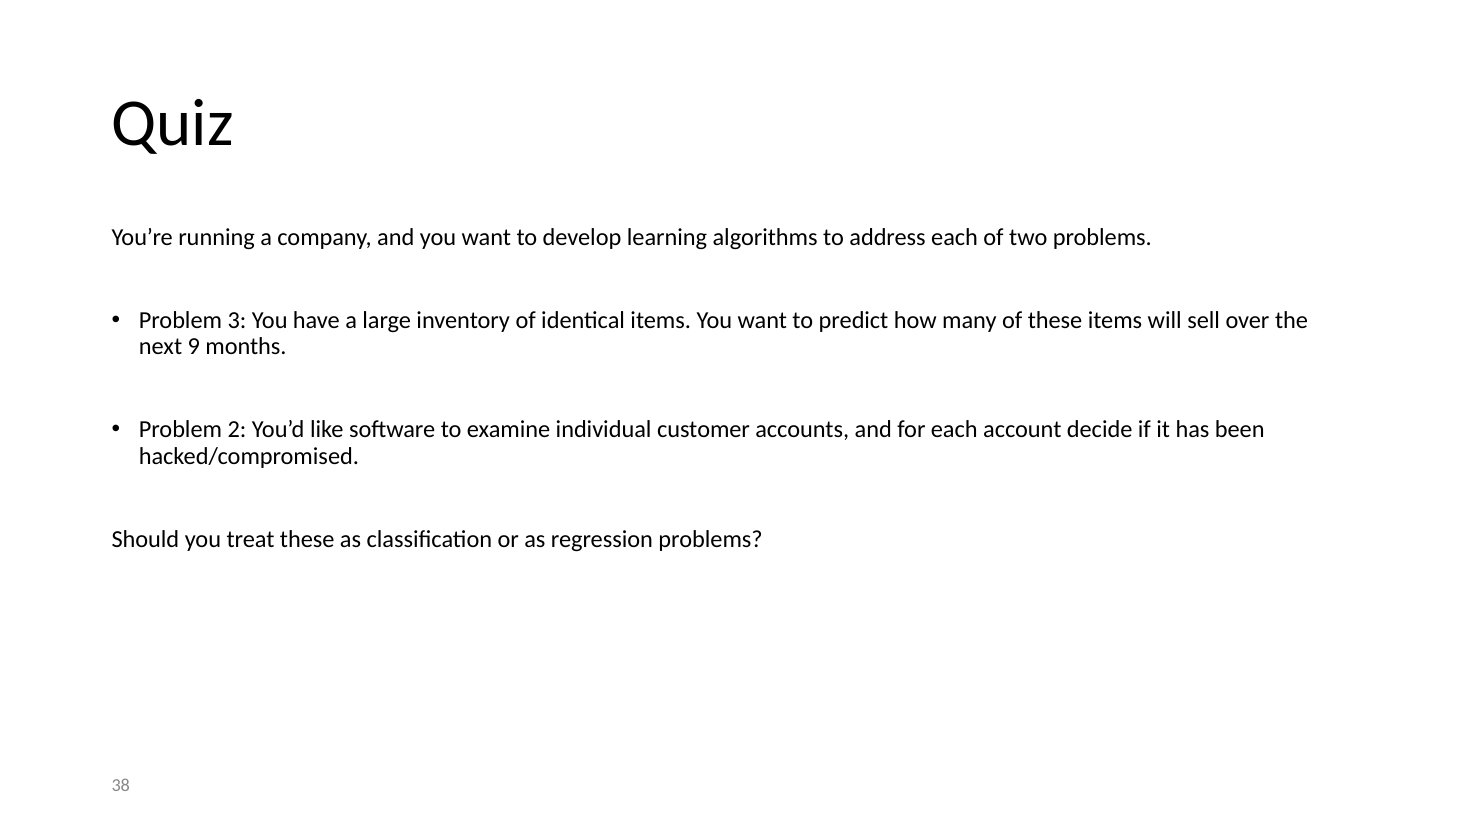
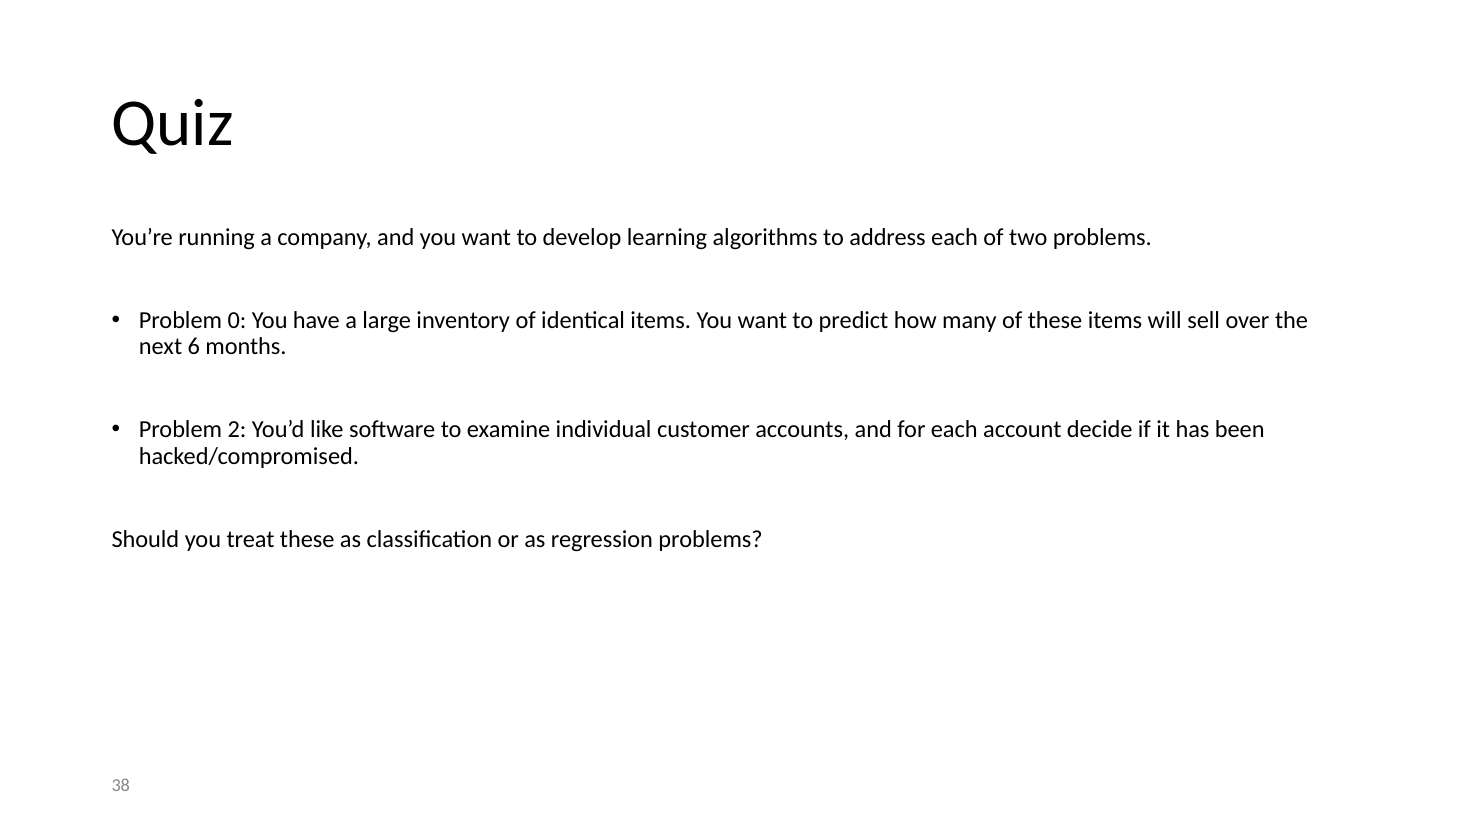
3: 3 -> 0 (237, 321)
9: 9 -> 6 (194, 347)
